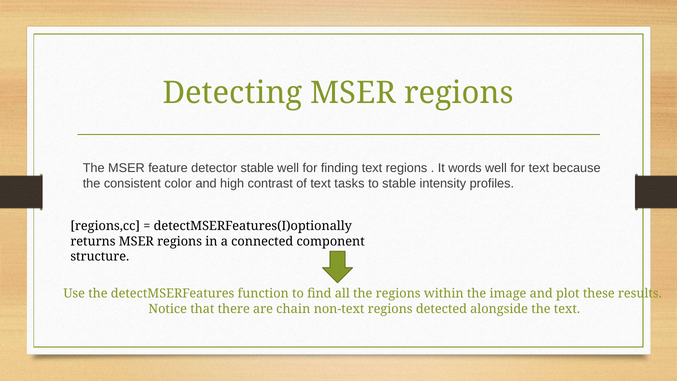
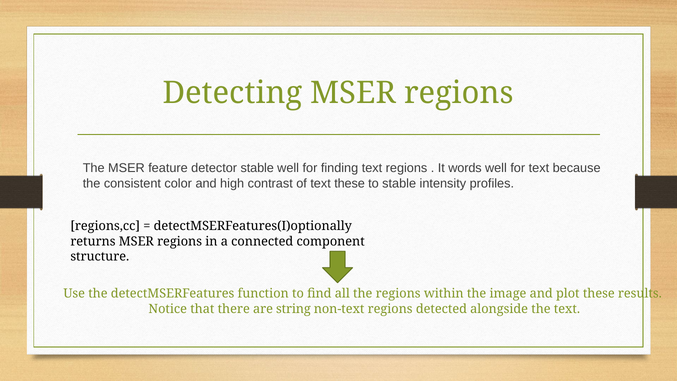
text tasks: tasks -> these (350, 183)
chain: chain -> string (293, 309)
